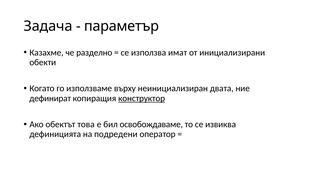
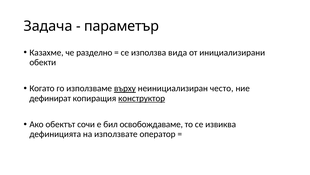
имат: имат -> вида (178, 52)
върху underline: none -> present (125, 88)
двата: двата -> често (222, 88)
това: това -> сочи (86, 124)
подредени: подредени -> използвате (116, 134)
